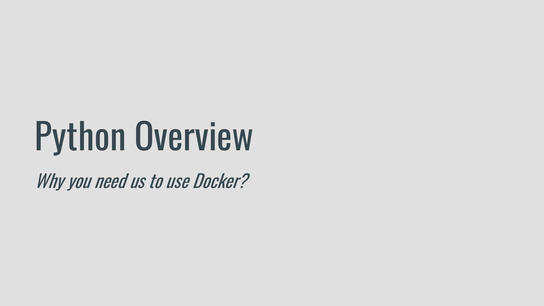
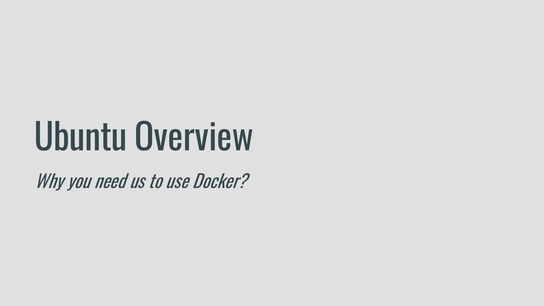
Python: Python -> Ubuntu (81, 139)
